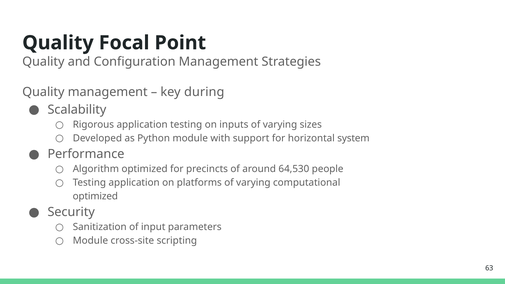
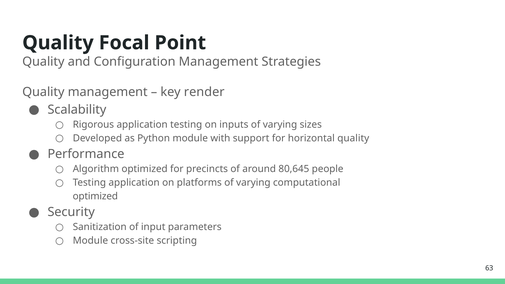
during: during -> render (204, 92)
horizontal system: system -> quality (353, 138)
64,530: 64,530 -> 80,645 (294, 169)
